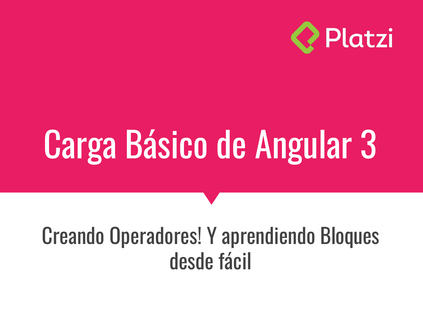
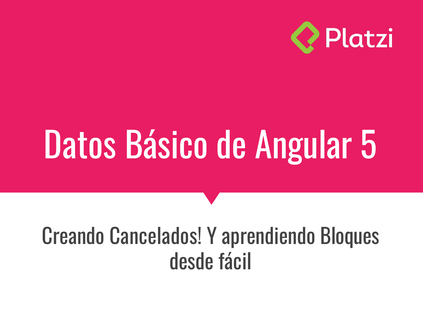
Carga: Carga -> Datos (80, 147)
3: 3 -> 5 (369, 147)
Operadores: Operadores -> Cancelados (156, 237)
